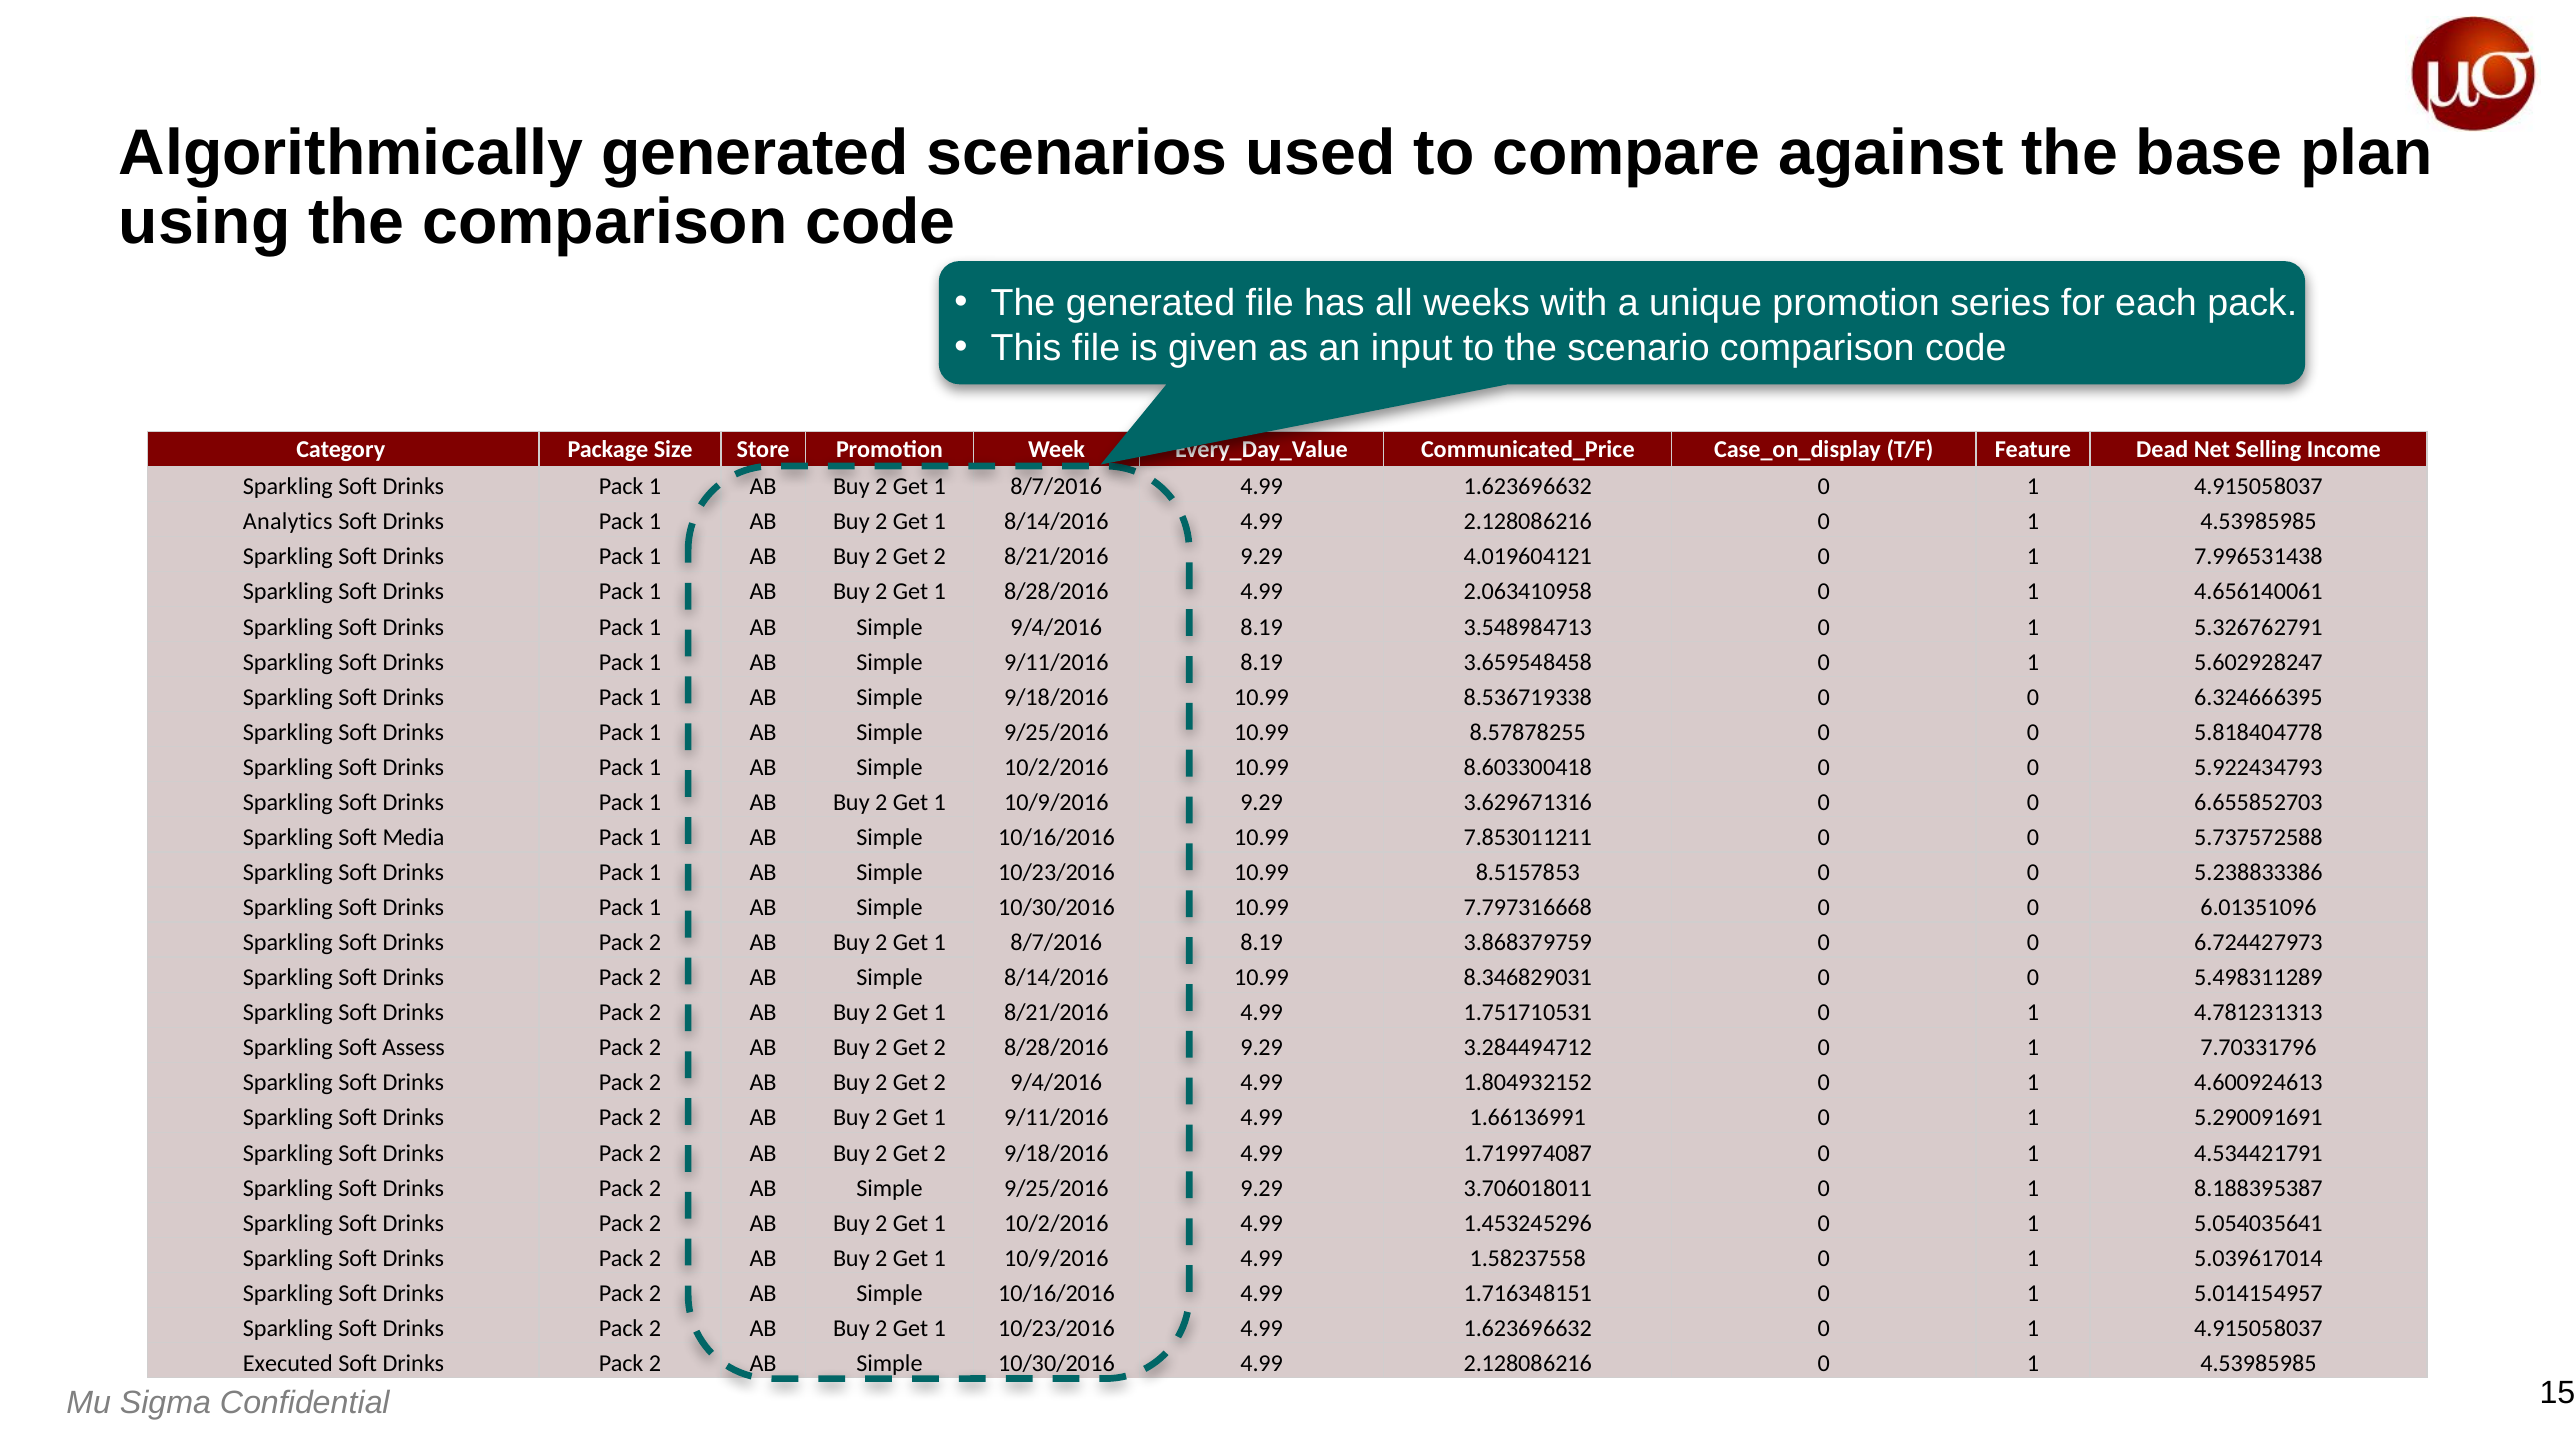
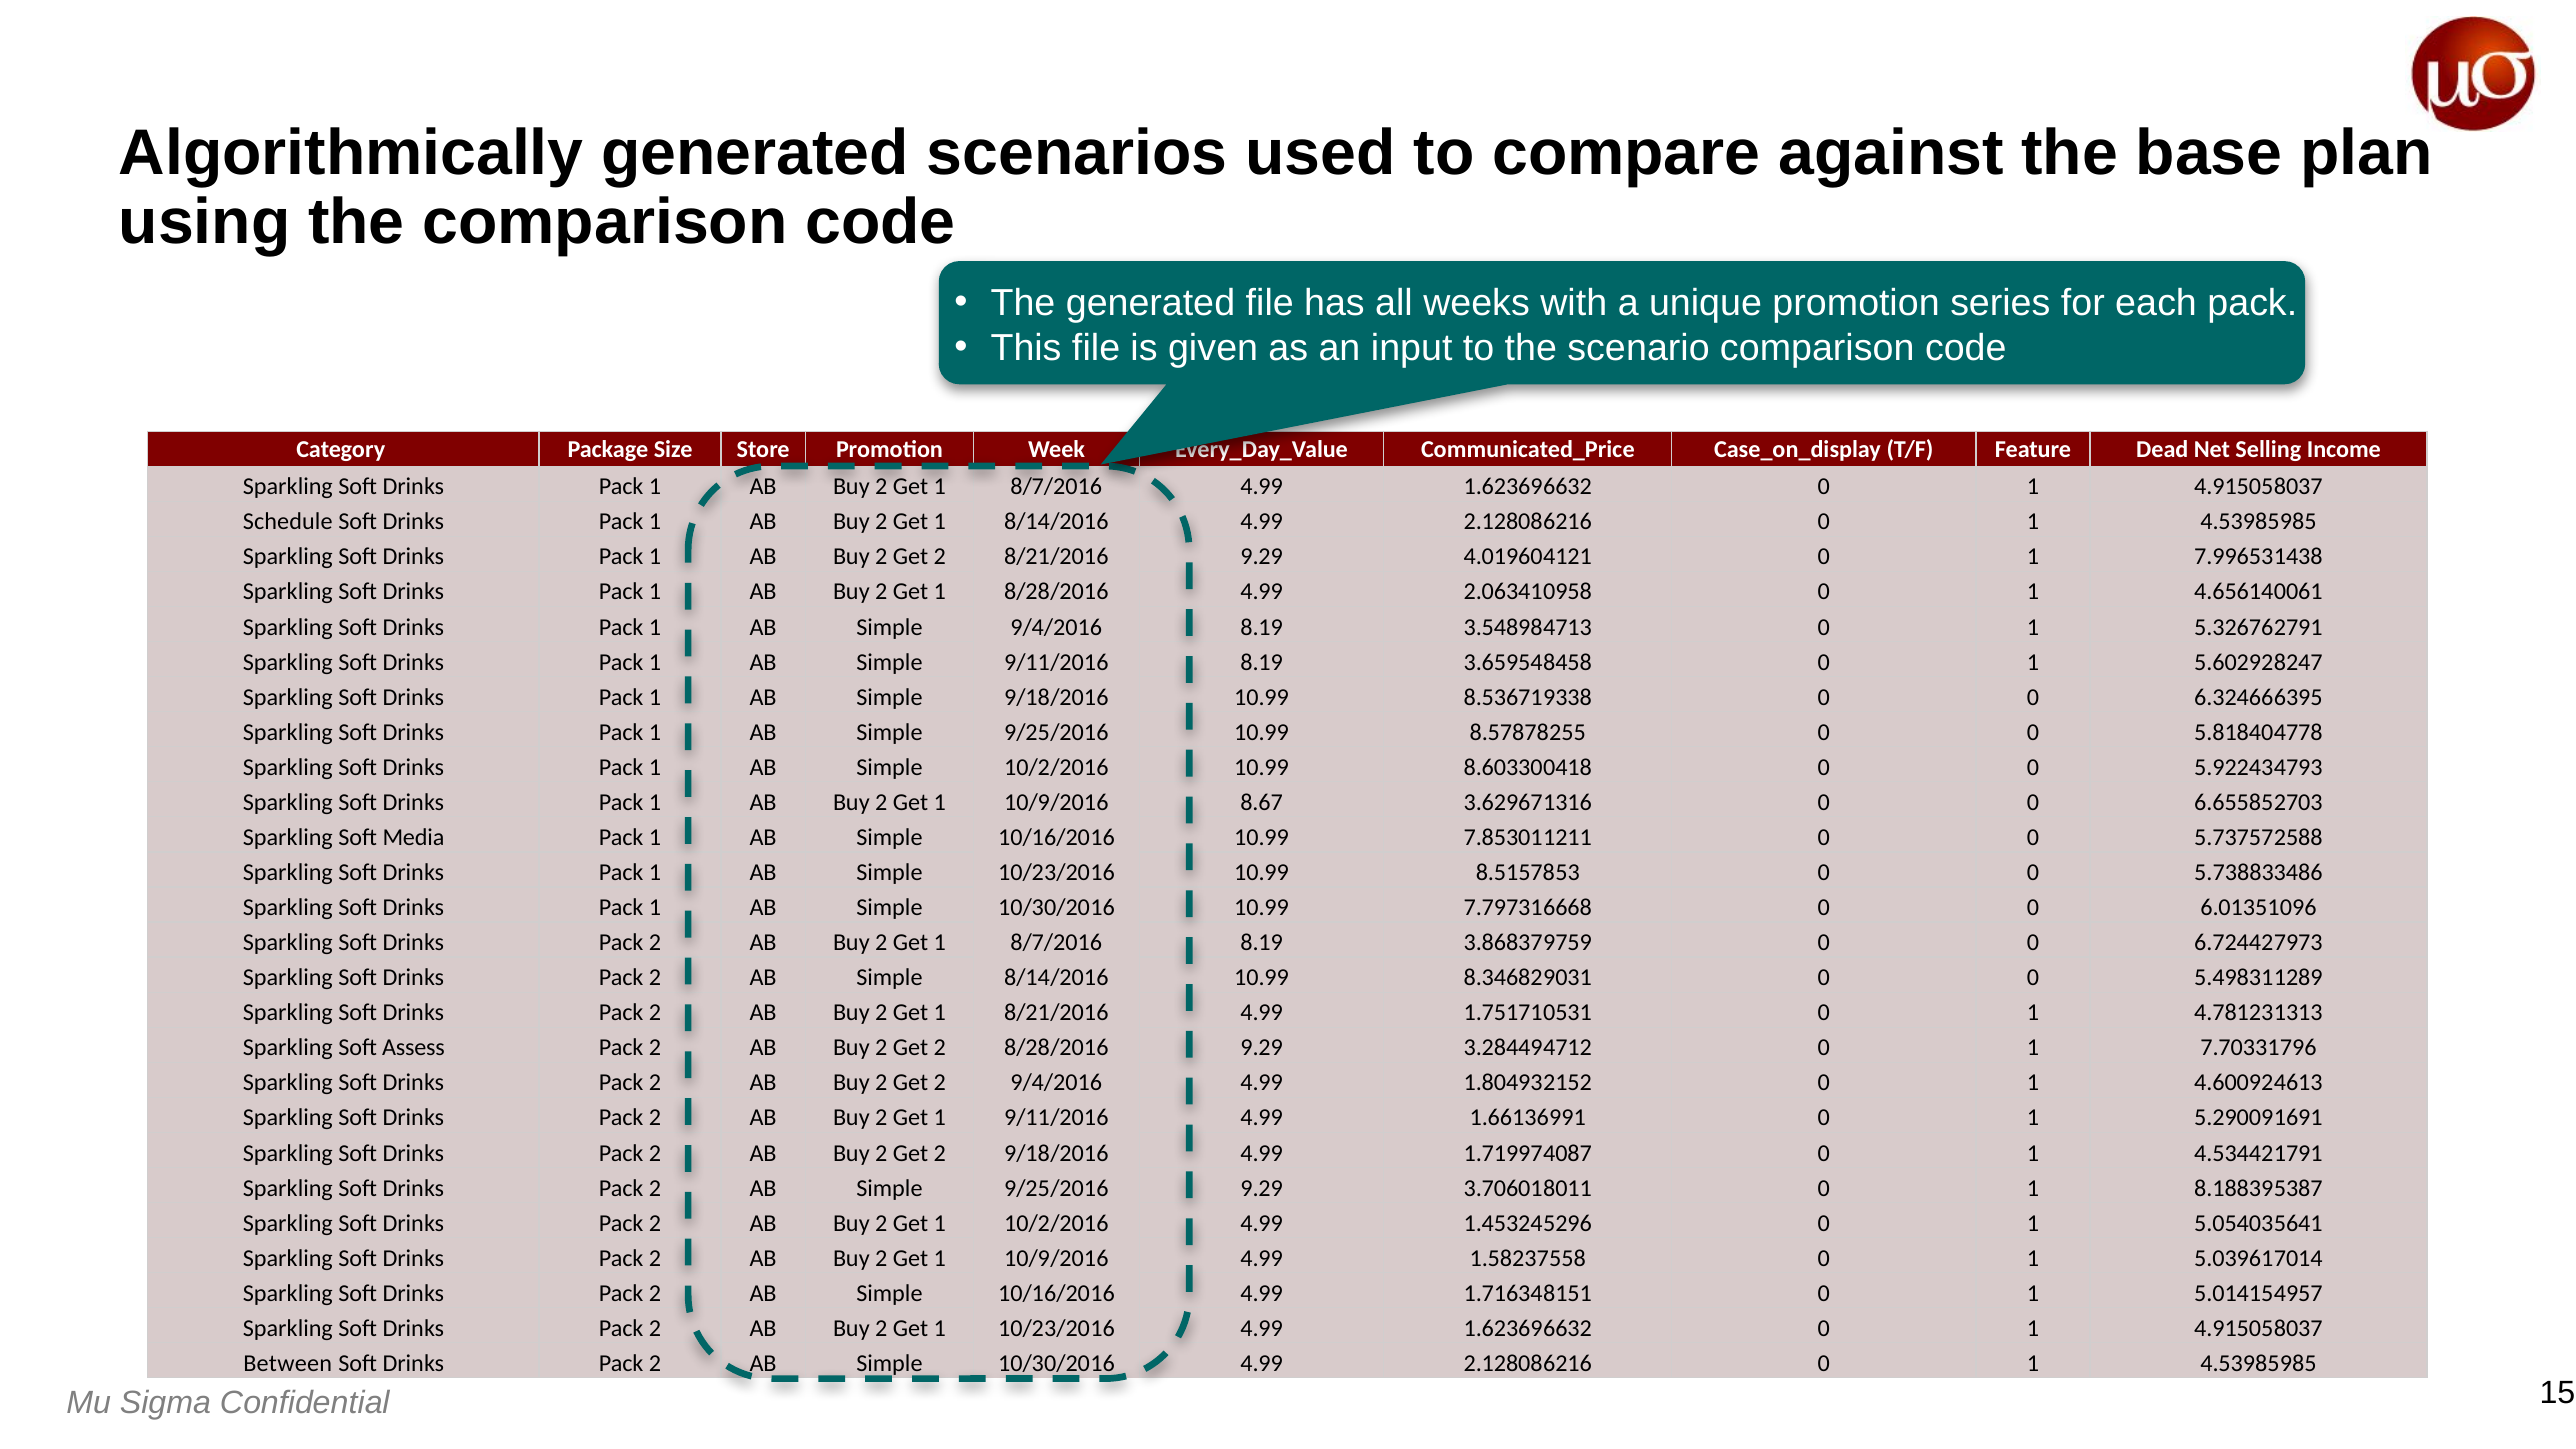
Analytics: Analytics -> Schedule (288, 522)
9.29: 9.29 -> 8.67 (1262, 802)
5.238833386: 5.238833386 -> 5.738833486 (2258, 873)
Executed: Executed -> Between (288, 1363)
